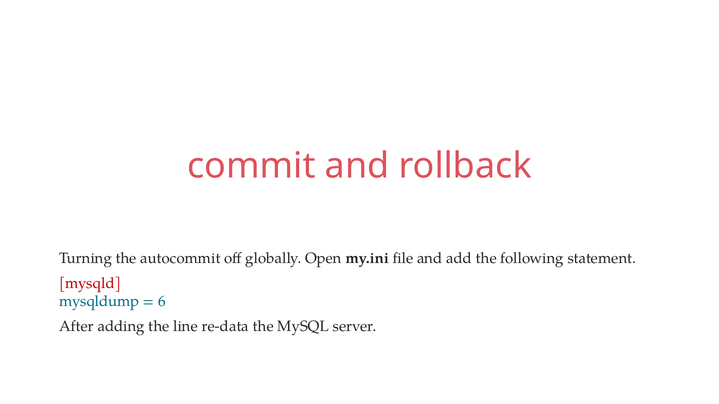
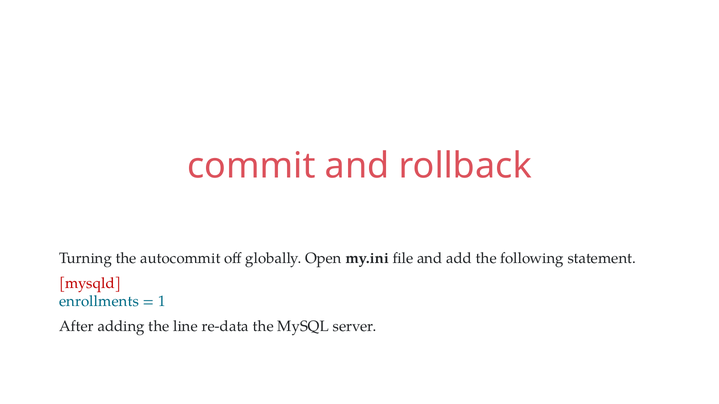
mysqldump: mysqldump -> enrollments (99, 301)
6: 6 -> 1 (162, 301)
